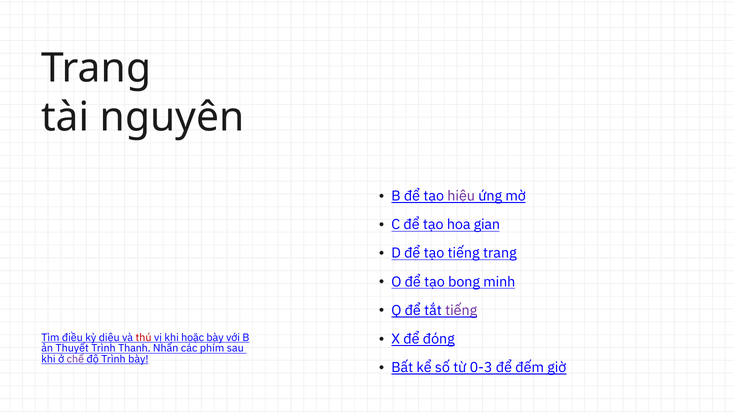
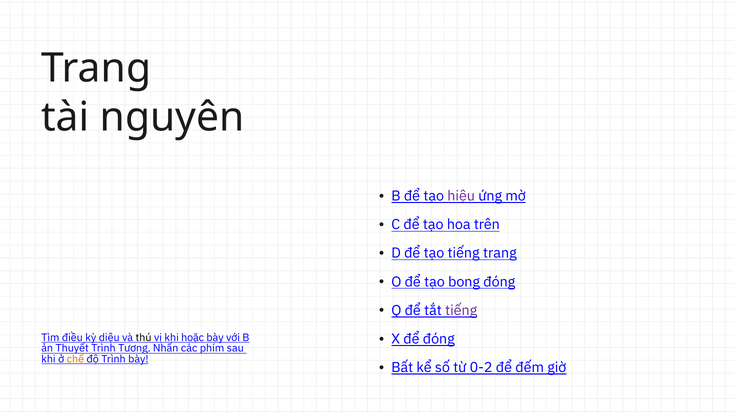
gian: gian -> trên (487, 225)
bong minh: minh -> đóng (499, 282)
thú colour: red -> black (144, 337)
Thanh: Thanh -> Tương (134, 348)
chế colour: purple -> orange (75, 359)
0-3: 0-3 -> 0-2 (481, 367)
